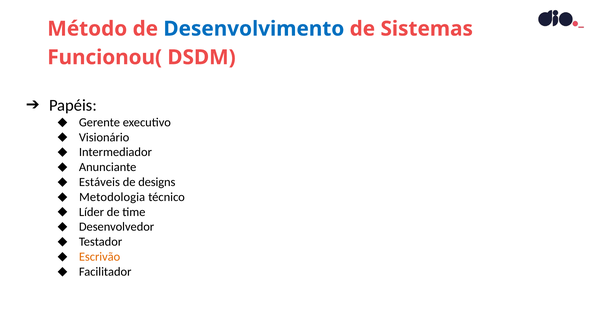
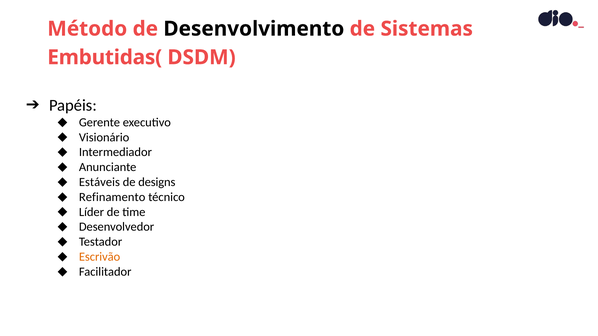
Desenvolvimento colour: blue -> black (254, 29)
Funcionou(: Funcionou( -> Embutidas( (105, 57)
Metodologia: Metodologia -> Refinamento (112, 197)
